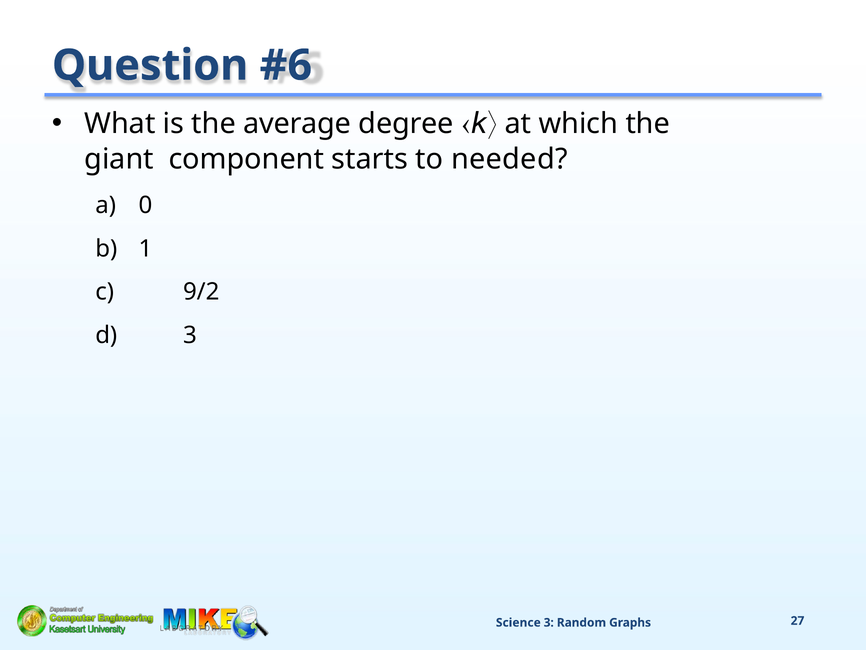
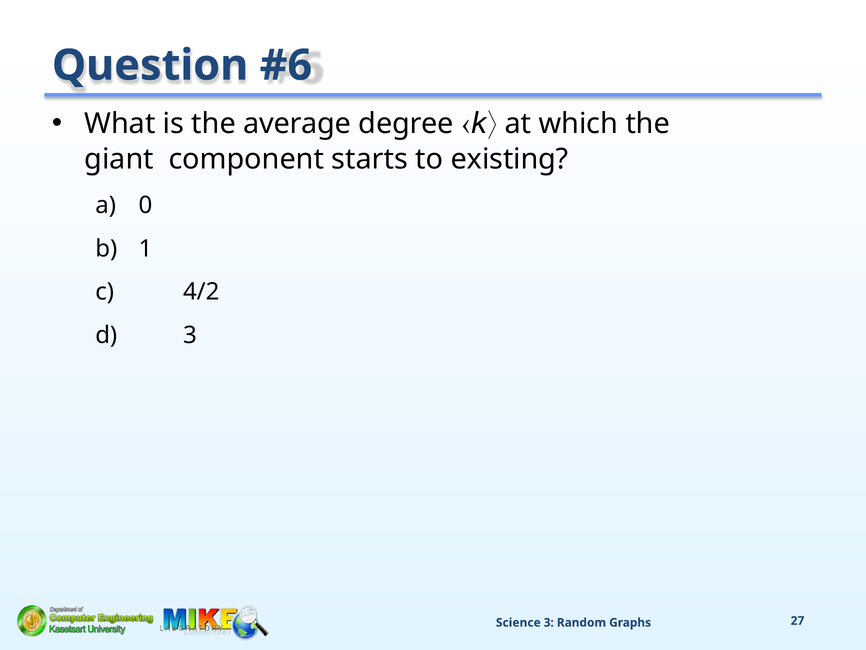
needed: needed -> existing (510, 159)
9/2: 9/2 -> 4/2 (201, 292)
